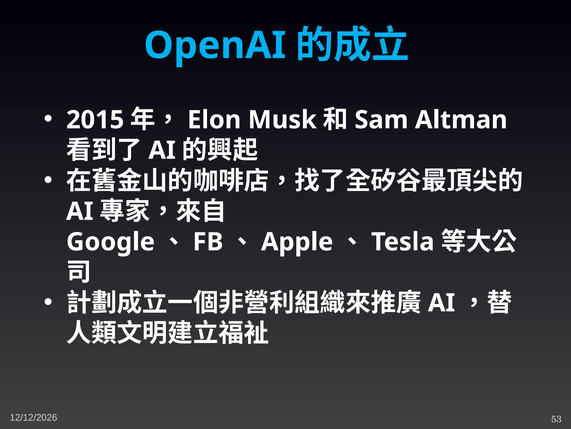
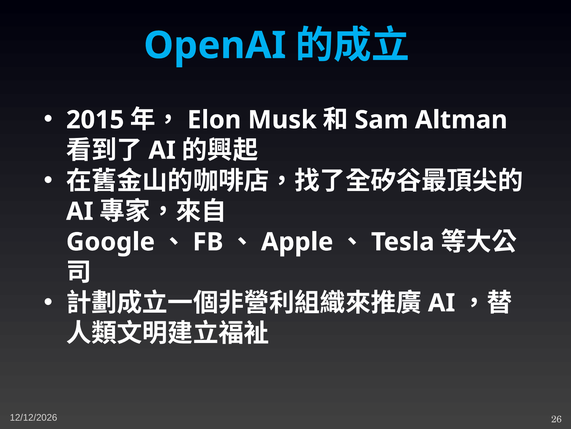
53: 53 -> 26 (557, 419)
